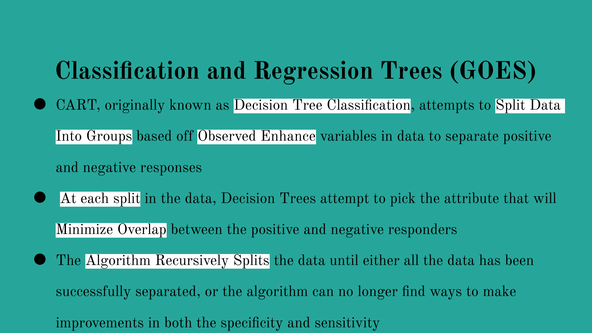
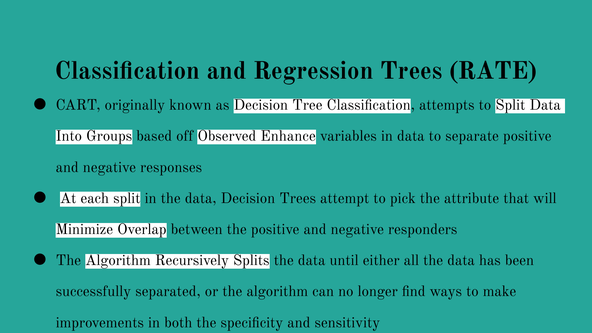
GOES: GOES -> RATE (493, 71)
